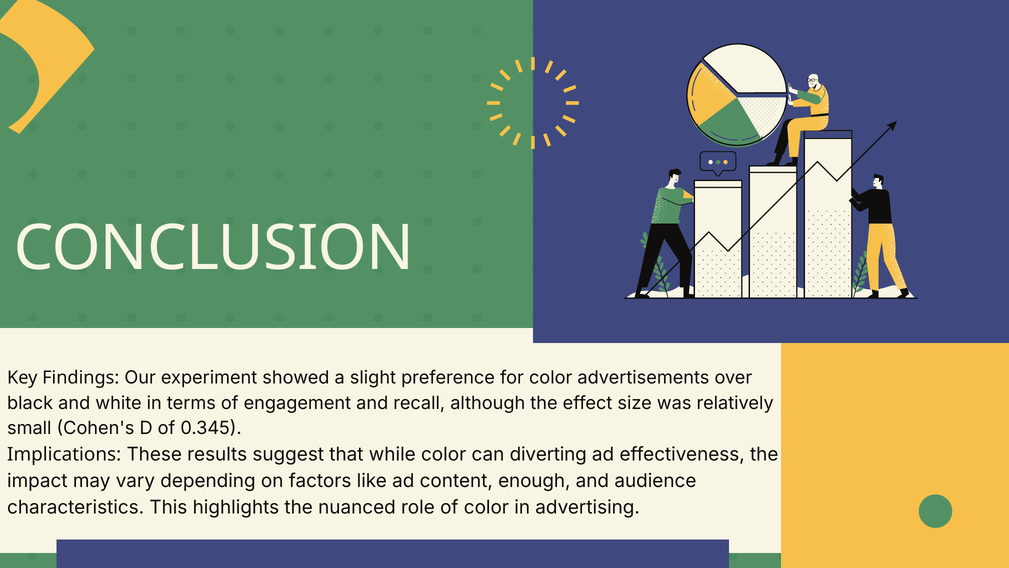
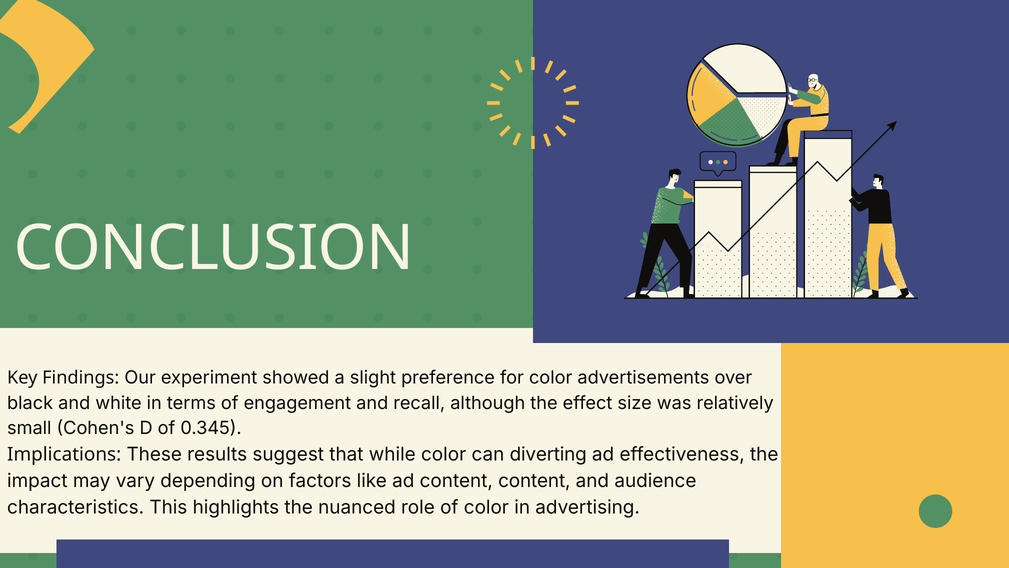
content enough: enough -> content (534, 481)
